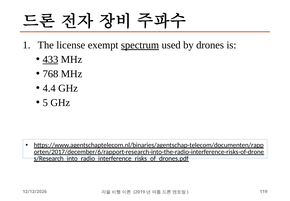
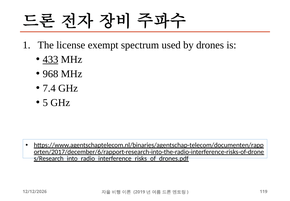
spectrum underline: present -> none (140, 45)
768: 768 -> 968 (50, 74)
4.4: 4.4 -> 7.4 (49, 88)
